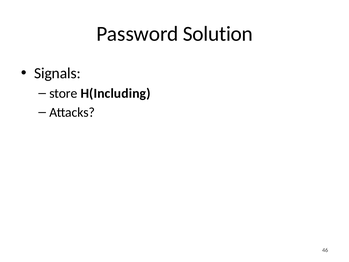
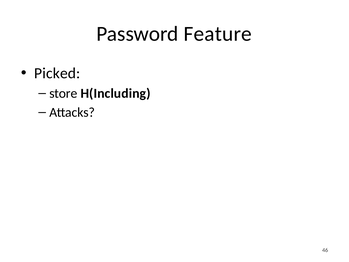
Solution: Solution -> Feature (218, 34)
Signals: Signals -> Picked (57, 73)
